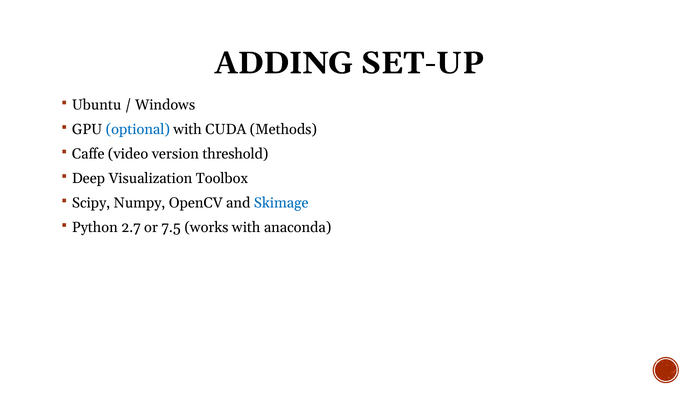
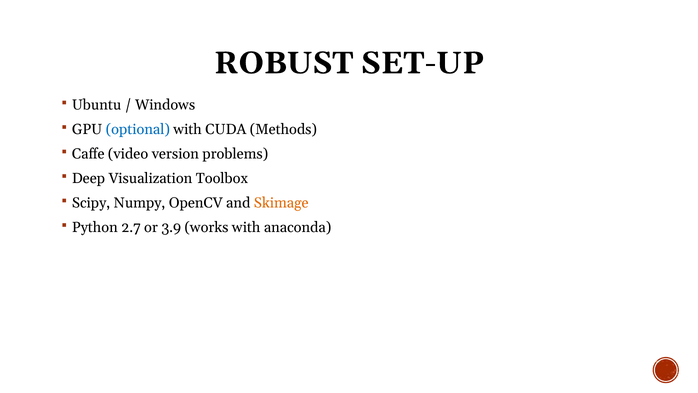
ADDING: ADDING -> ROBUST (284, 63)
threshold: threshold -> problems (235, 154)
Skimage colour: blue -> orange (281, 203)
7.5: 7.5 -> 3.9 (171, 227)
